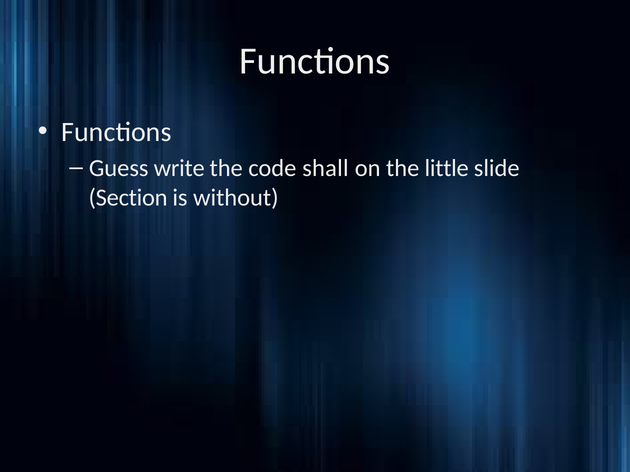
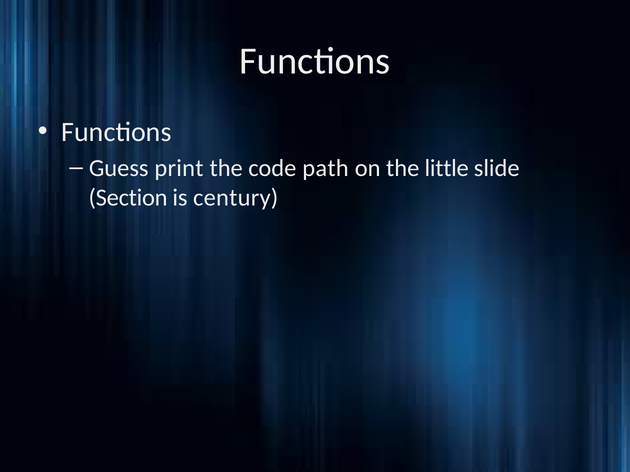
write: write -> print (179, 168)
shall: shall -> path (325, 168)
without: without -> century (236, 198)
